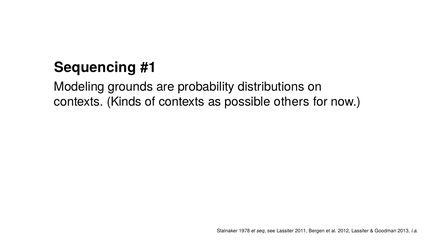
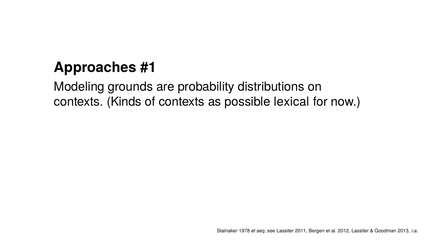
Sequencing: Sequencing -> Approaches (95, 67)
others: others -> lexical (292, 102)
